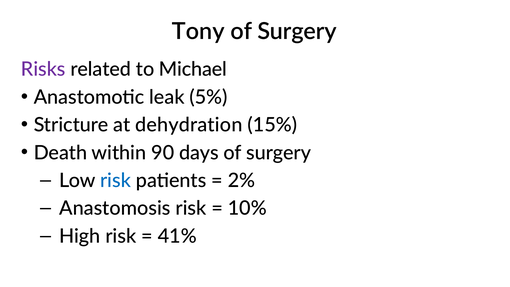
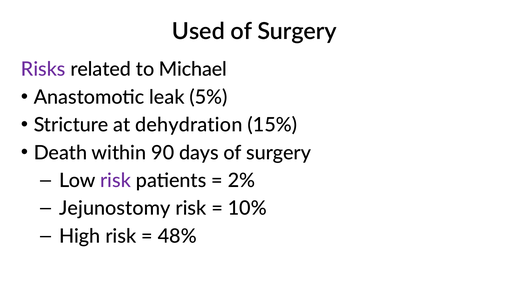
Tony: Tony -> Used (198, 32)
risk colour: blue -> purple (115, 181)
Anastomosis: Anastomosis -> Jejunostomy (115, 208)
41%: 41% -> 48% (177, 236)
